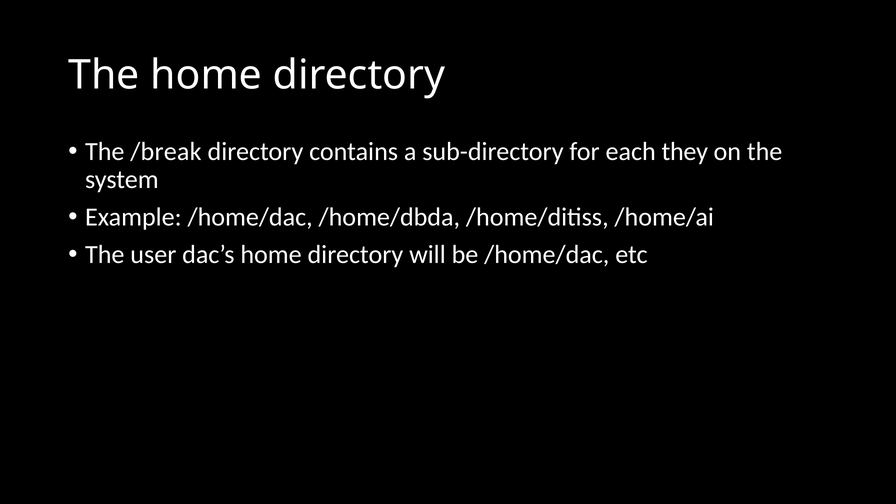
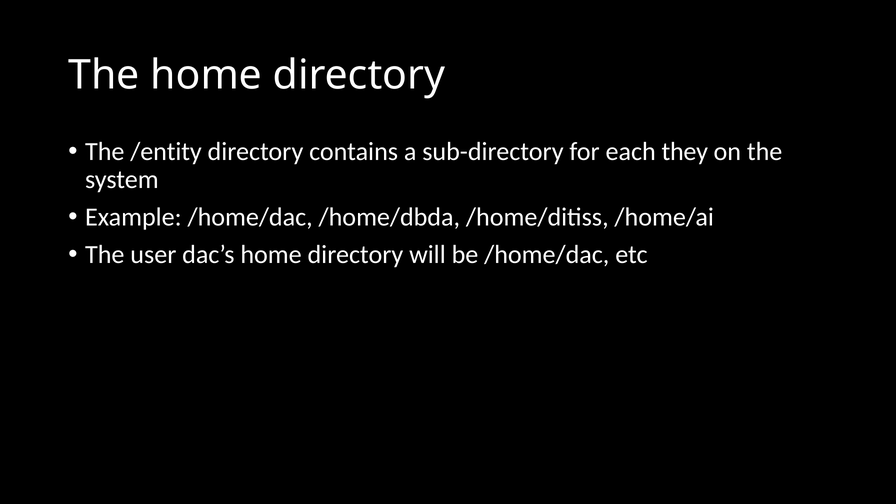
/break: /break -> /entity (166, 151)
